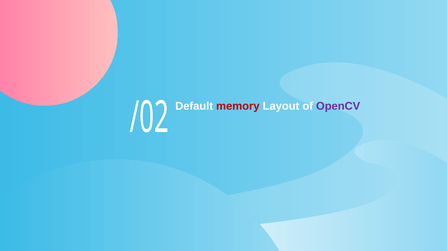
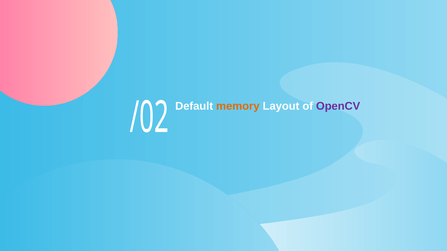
memory colour: red -> orange (238, 106)
